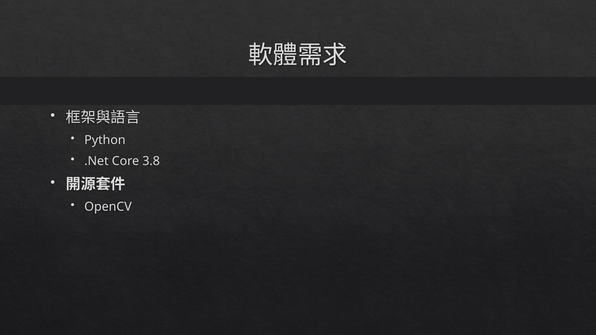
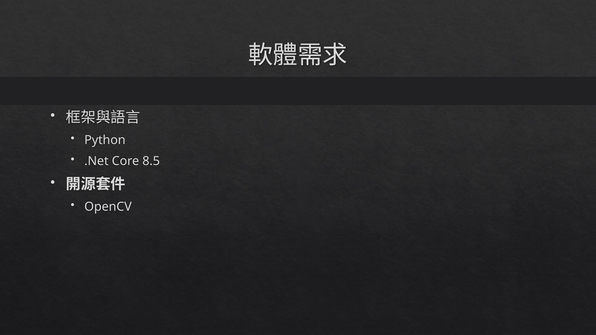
3.8: 3.8 -> 8.5 (151, 161)
